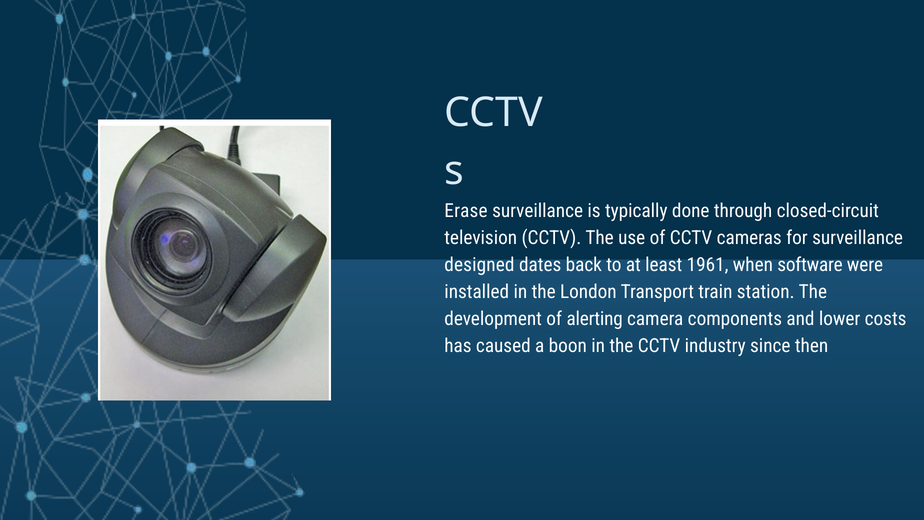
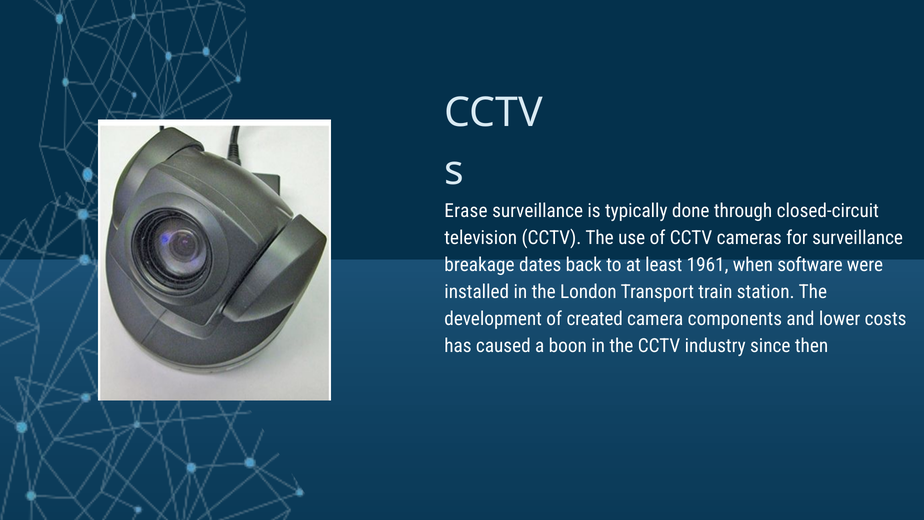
designed: designed -> breakage (480, 265)
alerting: alerting -> created (595, 319)
